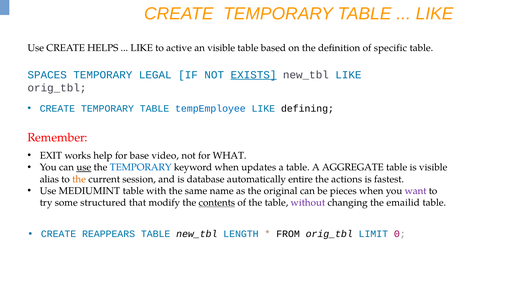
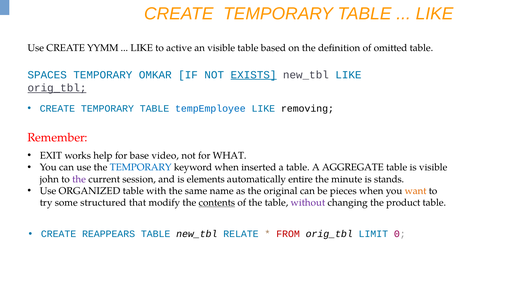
HELPS: HELPS -> YYMM (103, 48)
specific: specific -> omitted (391, 48)
LEGAL: LEGAL -> OMKAR (155, 75)
orig_tbl underline: none -> present (57, 88)
defining: defining -> removing (307, 109)
use underline: present -> none (84, 167)
updates: updates -> inserted (259, 167)
alias: alias -> john (49, 179)
the colour: orange -> purple (79, 179)
database: database -> elements (206, 179)
actions: actions -> minute (347, 179)
fastest: fastest -> stands (389, 179)
MEDIUMINT: MEDIUMINT -> ORGANIZED (89, 191)
want colour: purple -> orange (416, 191)
emailid: emailid -> product (403, 203)
LENGTH: LENGTH -> RELATE (241, 234)
FROM colour: black -> red (288, 234)
